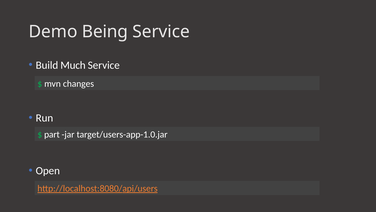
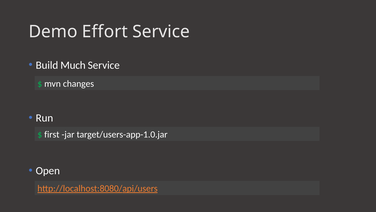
Being: Being -> Effort (105, 32)
part: part -> first (52, 134)
